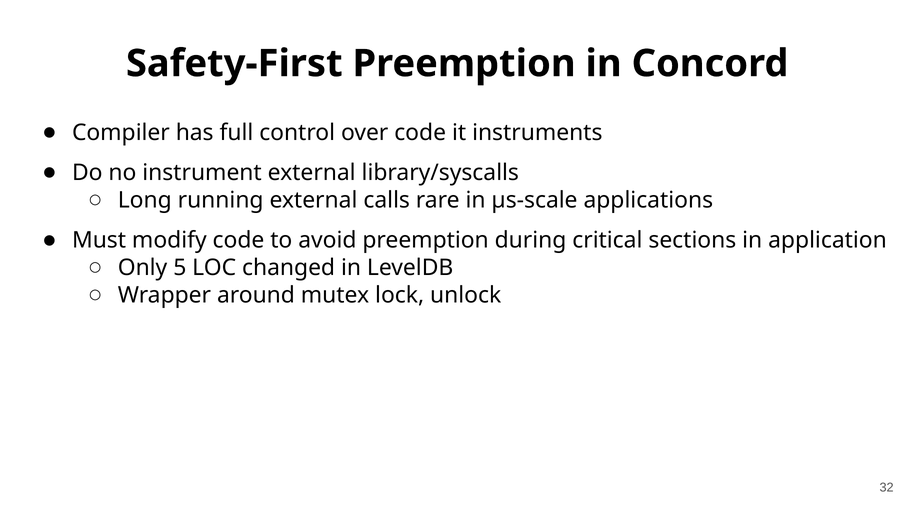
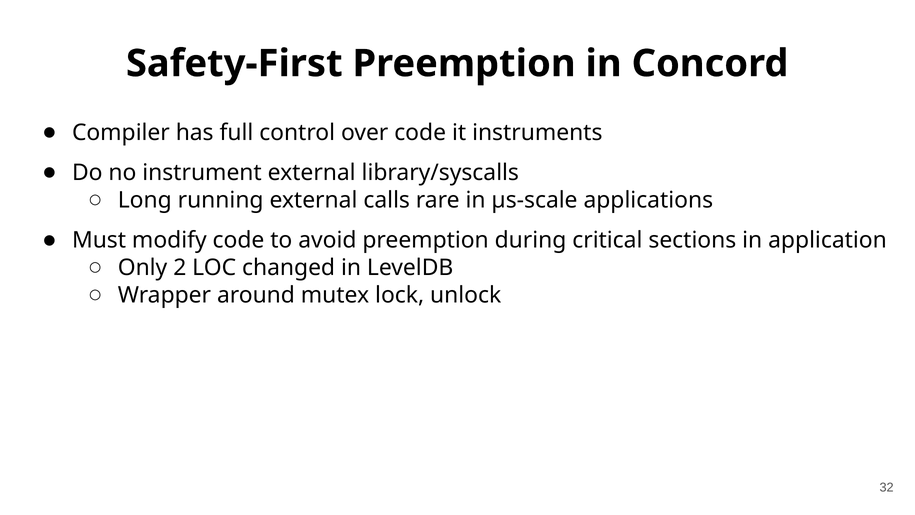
5: 5 -> 2 (180, 268)
